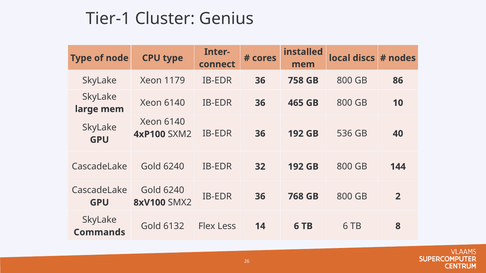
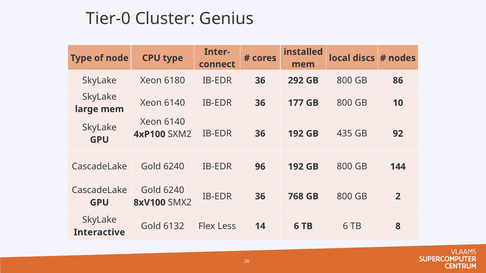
Tier-1: Tier-1 -> Tier-0 (108, 19)
1179: 1179 -> 6180 (175, 81)
758: 758 -> 292 (296, 81)
465: 465 -> 177 (296, 103)
536: 536 -> 435 (345, 134)
40: 40 -> 92 (398, 134)
32: 32 -> 96 (260, 167)
Commands: Commands -> Interactive (99, 233)
